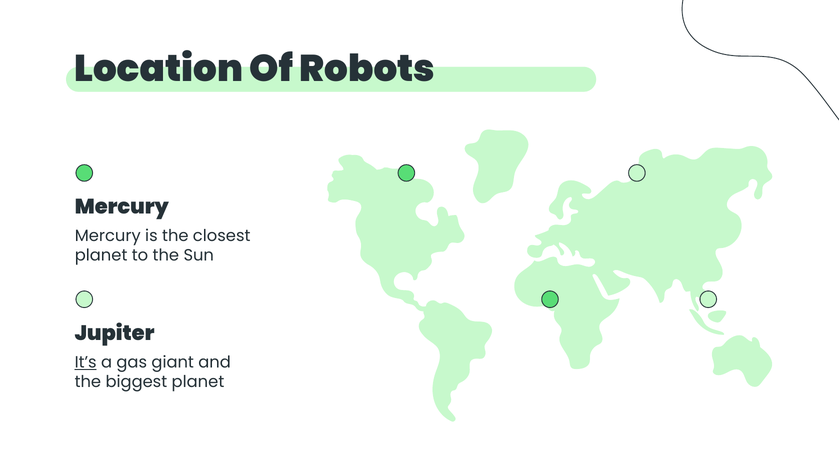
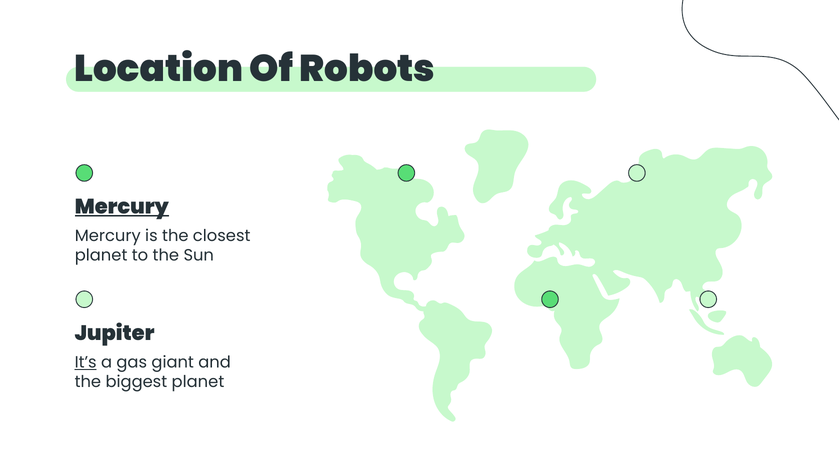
Mercury underline: none -> present (122, 207)
